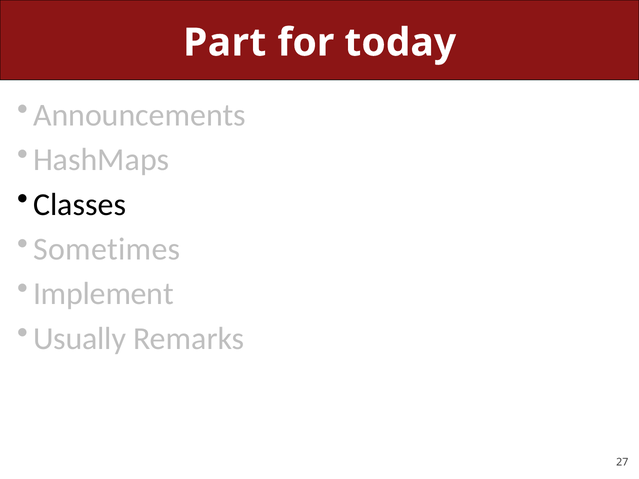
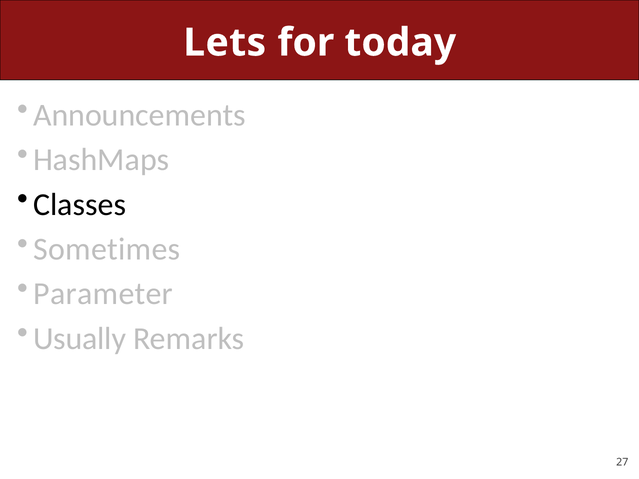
Part: Part -> Lets (225, 43)
Implement: Implement -> Parameter (103, 294)
